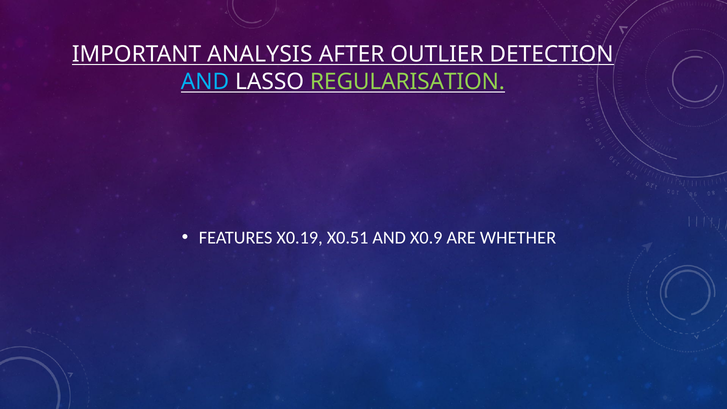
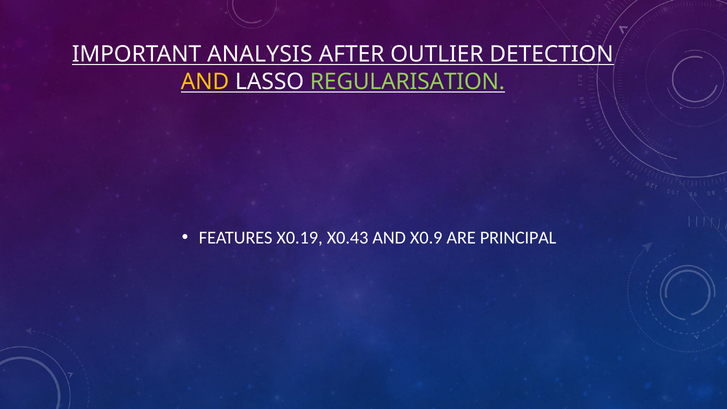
AND colour: light blue -> yellow (205, 82)
X0.51: X0.51 -> X0.43 (348, 238)
WHETHER: WHETHER -> PRINCIPAL (518, 238)
